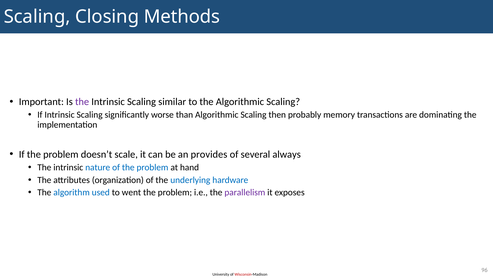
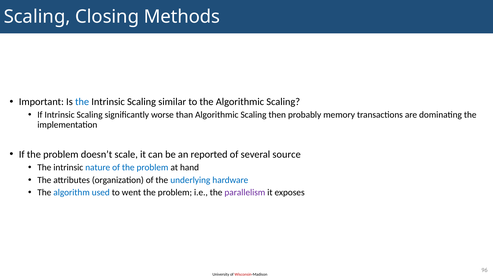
the colour: purple -> blue (82, 101)
provides: provides -> reported (209, 154)
always: always -> source (287, 154)
